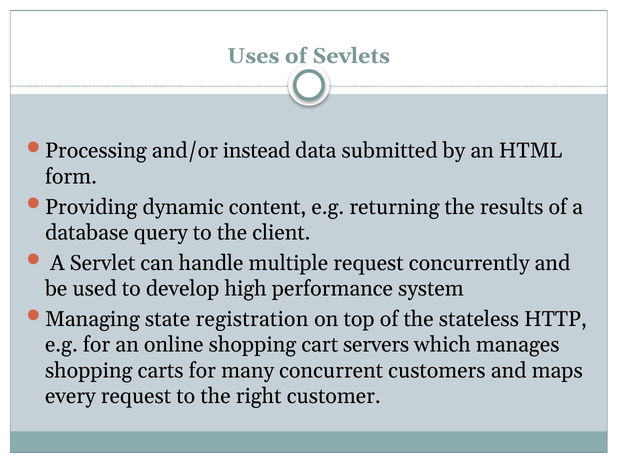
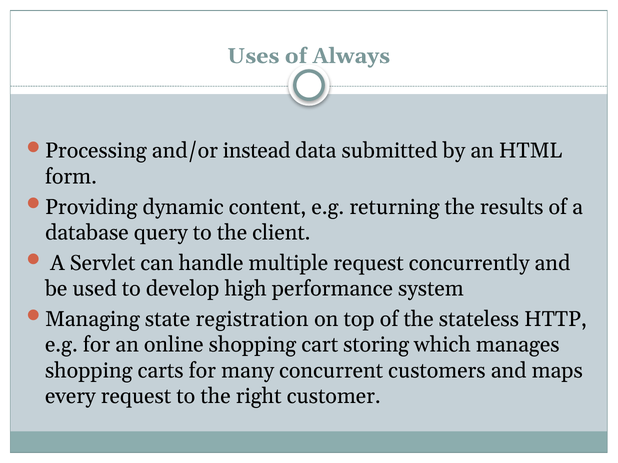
Sevlets: Sevlets -> Always (351, 56)
servers: servers -> storing (376, 345)
